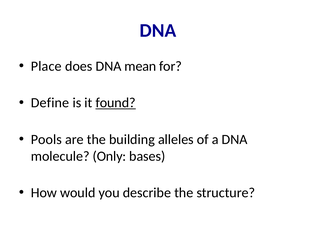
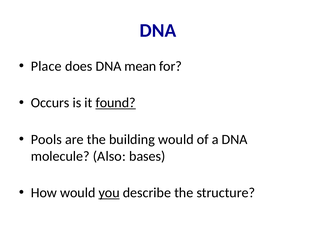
Define: Define -> Occurs (50, 103)
building alleles: alleles -> would (176, 139)
Only: Only -> Also (109, 156)
you underline: none -> present (109, 193)
